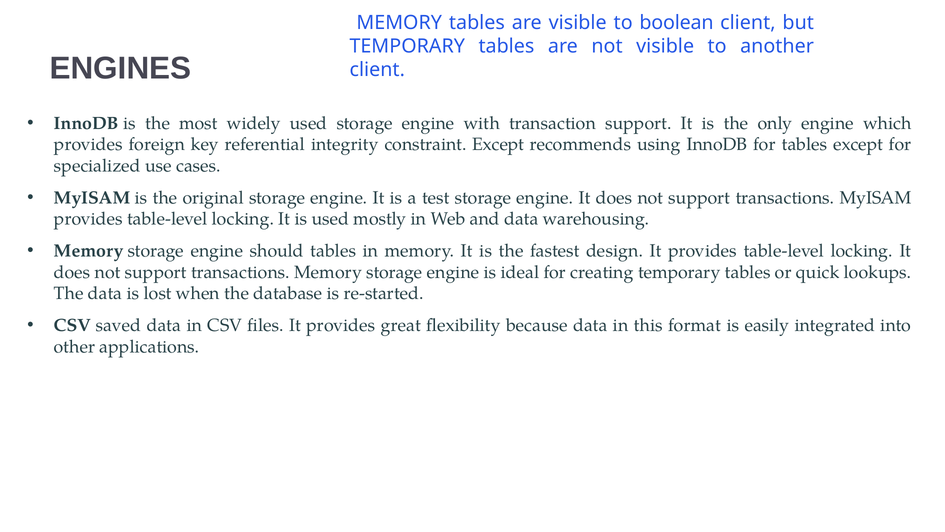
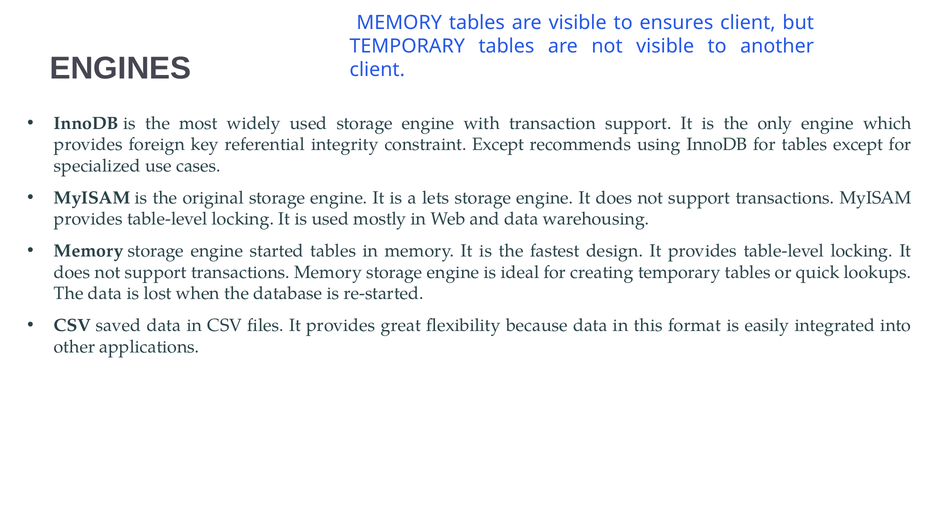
boolean: boolean -> ensures (676, 23)
test: test -> lets (436, 198)
should: should -> started (277, 251)
